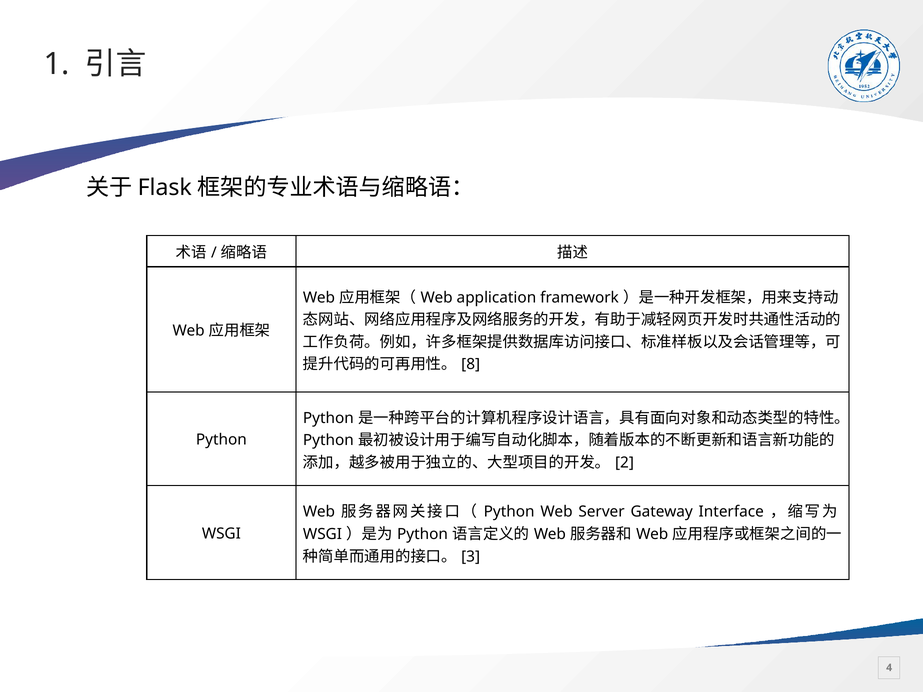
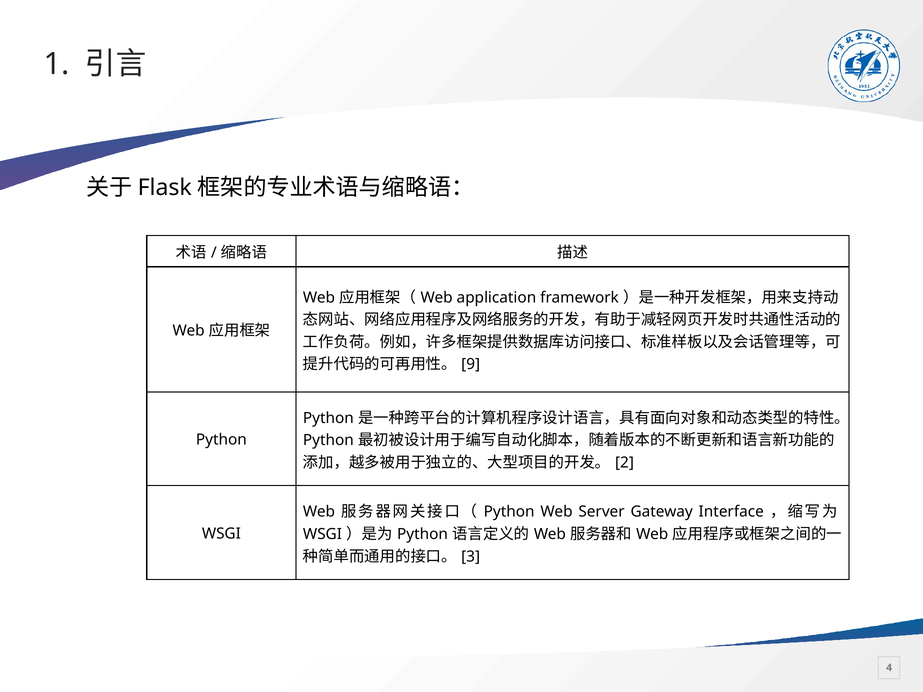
8: 8 -> 9 (471, 364)
